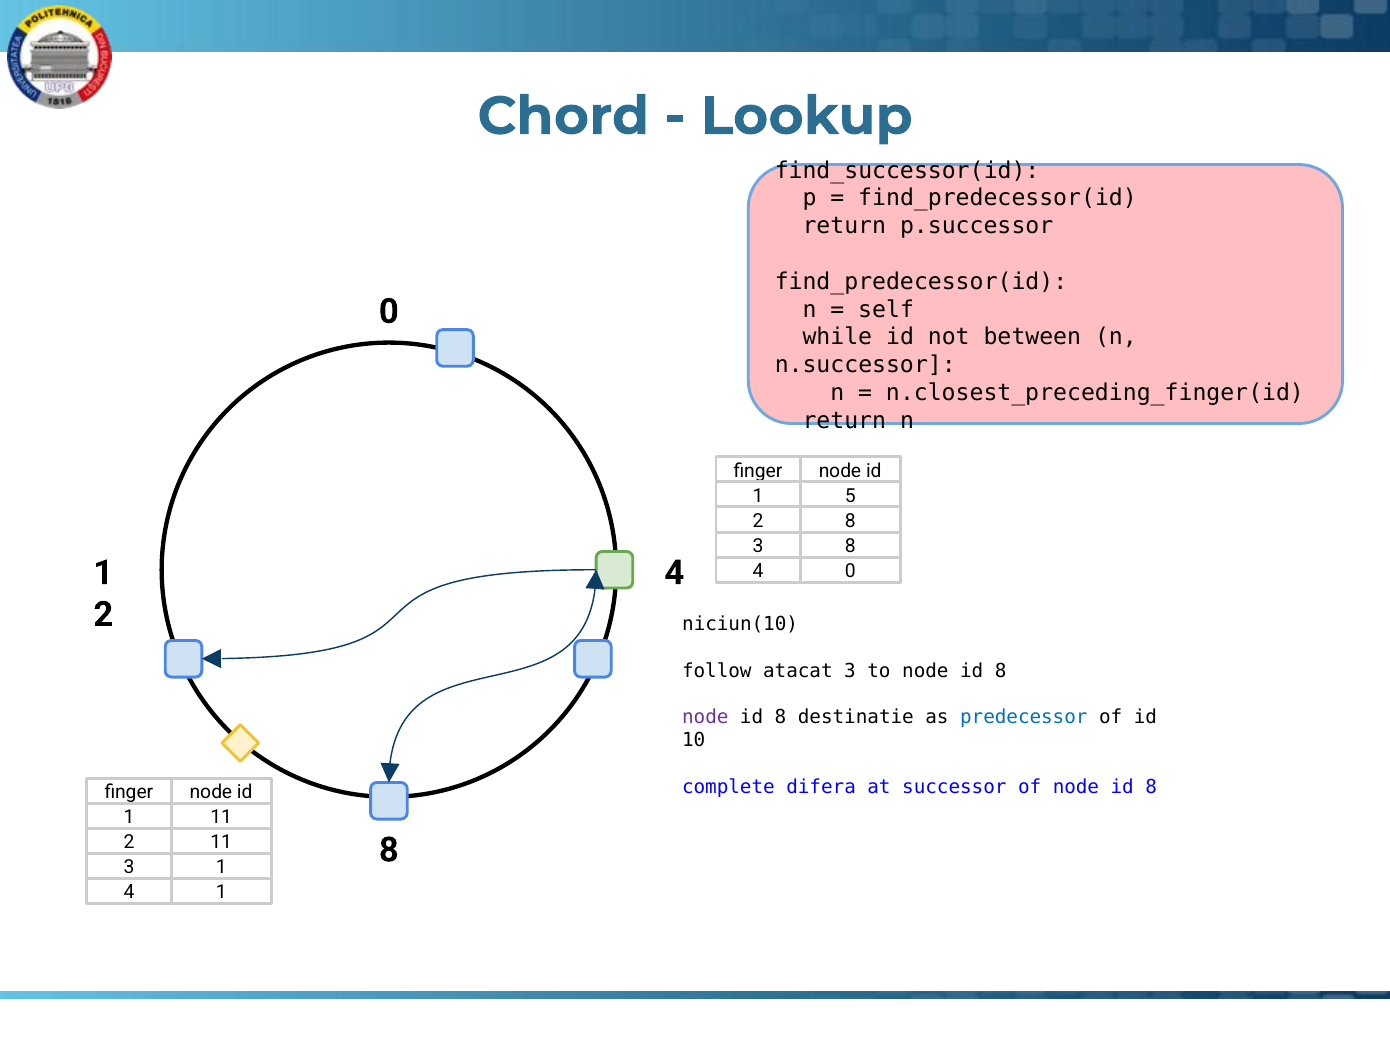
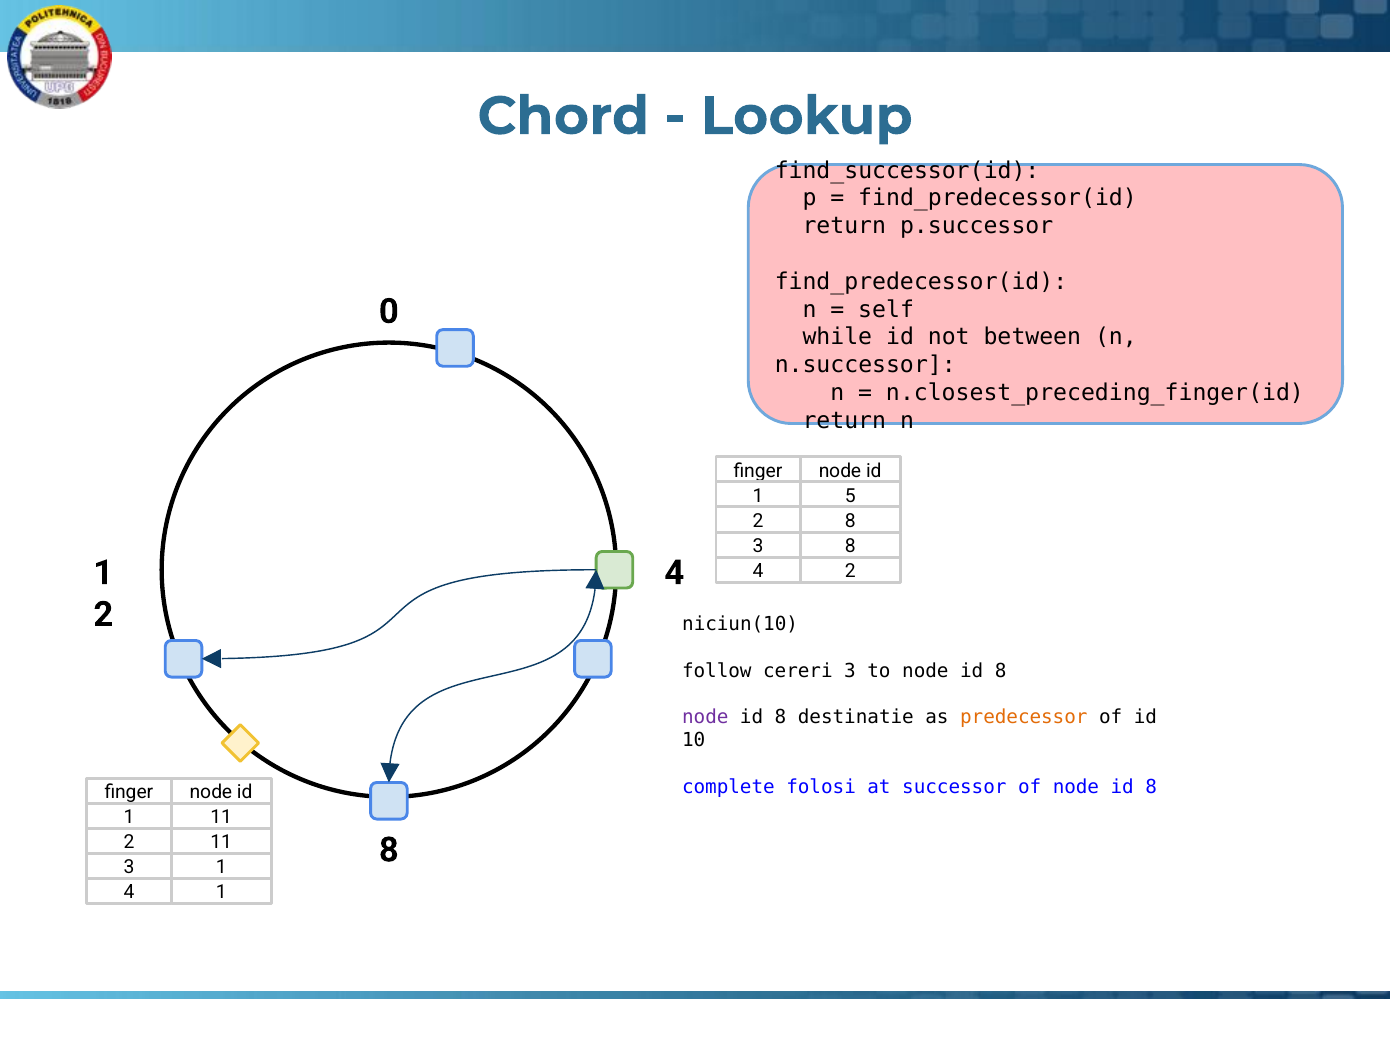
4 0: 0 -> 2 (850, 571)
atacat: atacat -> cereri (798, 671)
predecessor colour: blue -> orange (1024, 718)
difera: difera -> folosi (821, 787)
